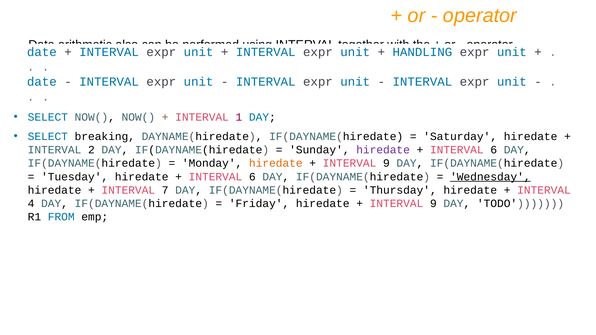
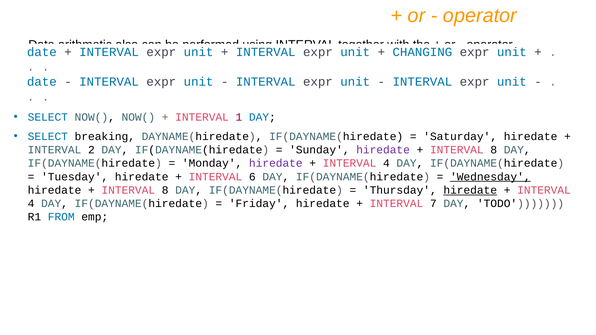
HANDLING: HANDLING -> CHANGING (422, 52)
6: 6 -> 8 (494, 150)
hiredate colour: orange -> purple (276, 163)
9: 9 -> 4 (386, 163)
7: 7 -> 8 (165, 190)
hiredate underline: none -> present (470, 190)
9: 9 -> 7 (433, 204)
